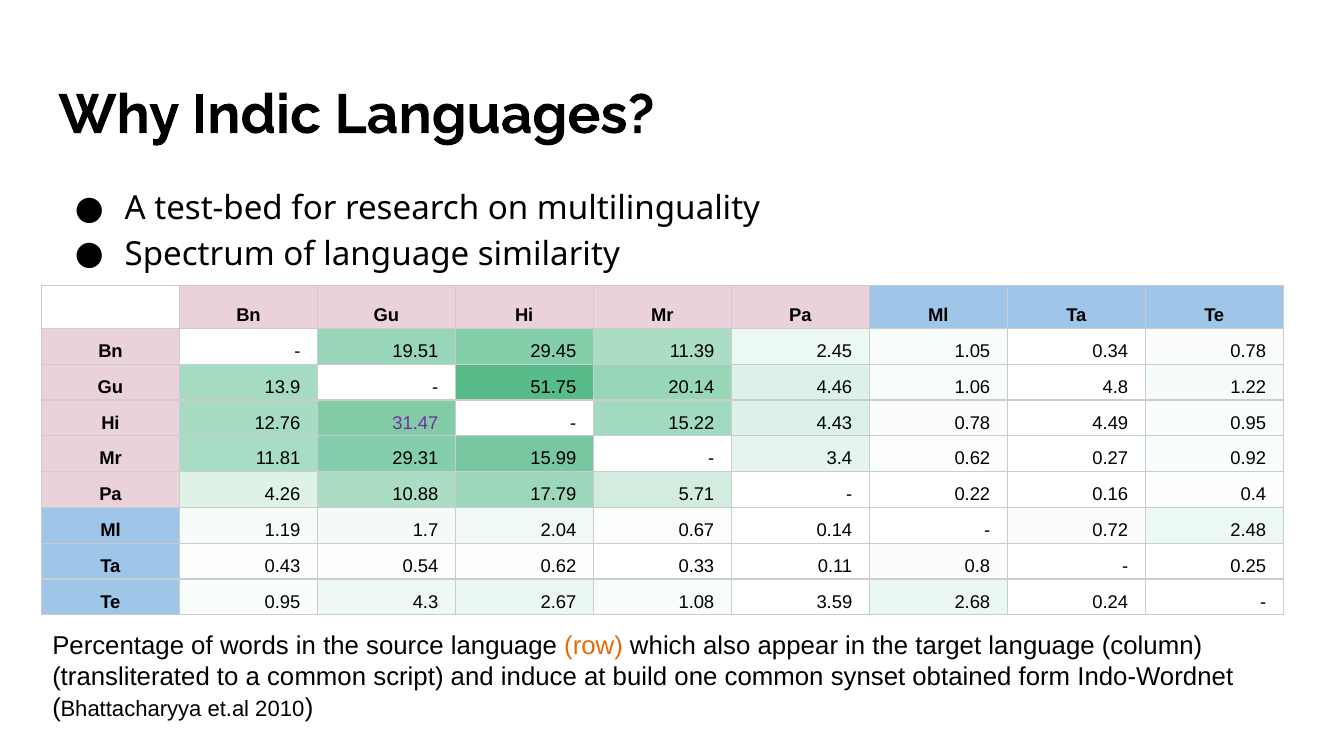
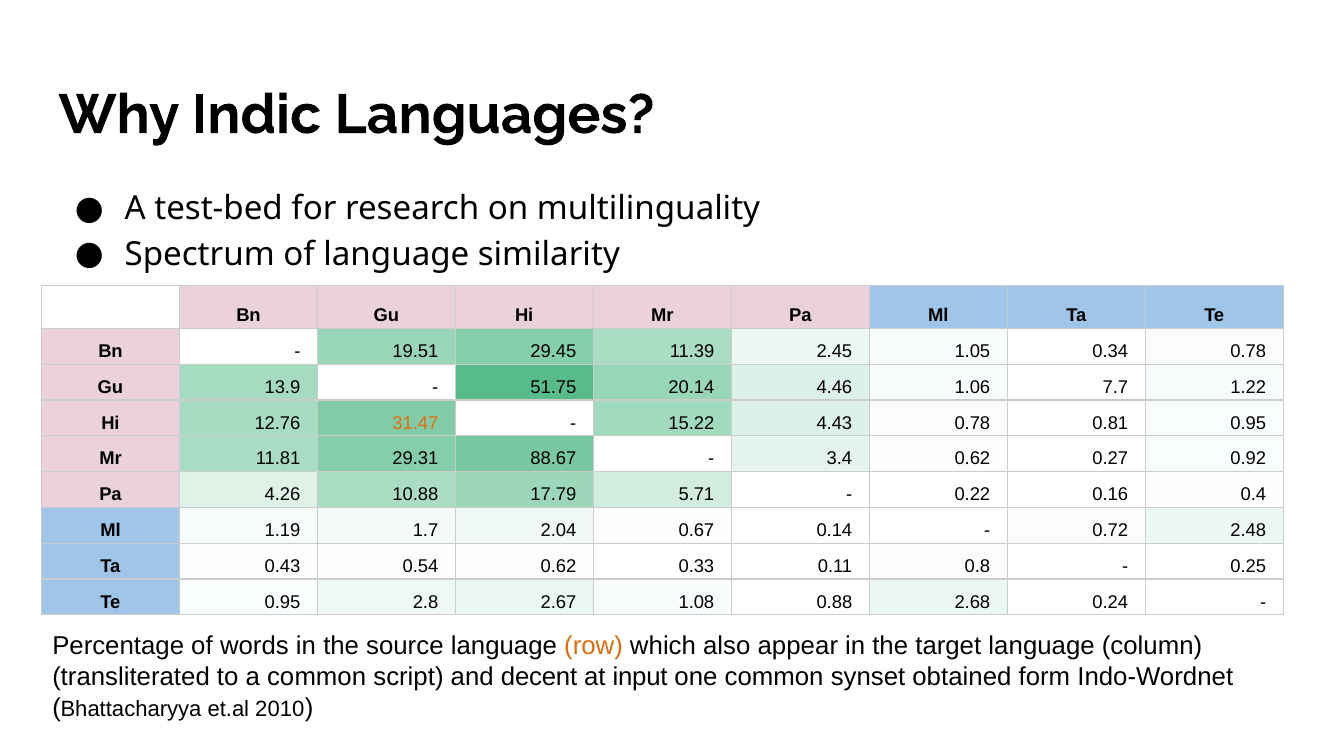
4.8: 4.8 -> 7.7 (1115, 387)
31.47 colour: purple -> orange (415, 423)
4.49: 4.49 -> 0.81 (1110, 423)
15.99: 15.99 -> 88.67 (553, 458)
4.3: 4.3 -> 2.8 (426, 601)
3.59: 3.59 -> 0.88 (834, 601)
induce: induce -> decent (539, 676)
build: build -> input (640, 676)
